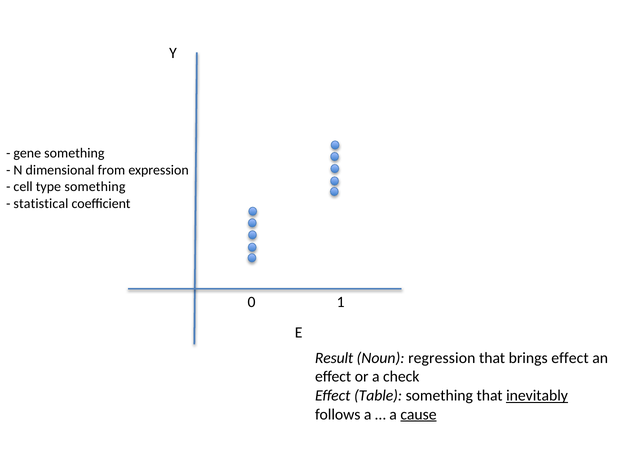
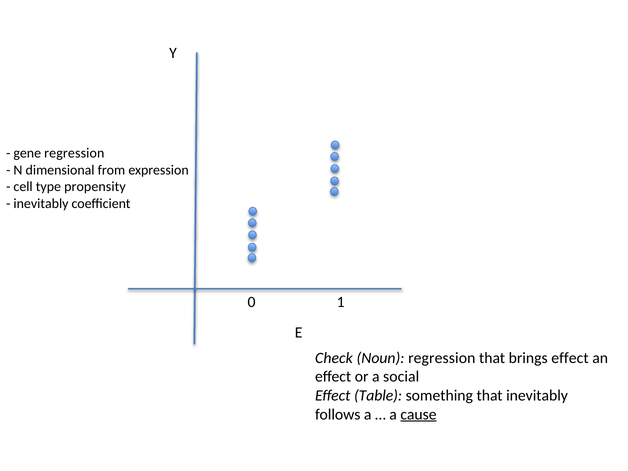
gene something: something -> regression (74, 153)
type something: something -> propensity (95, 187)
statistical: statistical -> inevitably (41, 204)
Result: Result -> Check (334, 358)
check: check -> social (401, 377)
inevitably underline: present -> none (537, 396)
